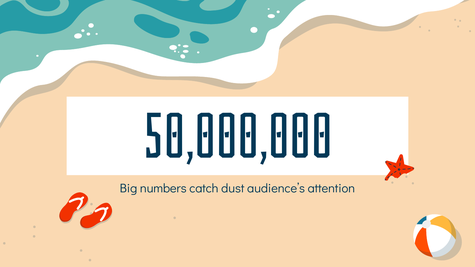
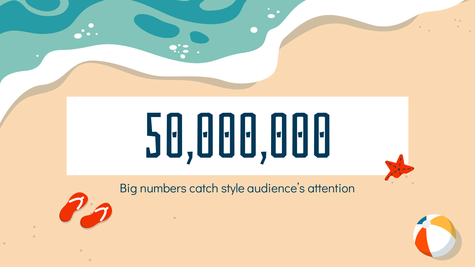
dust: dust -> style (233, 188)
